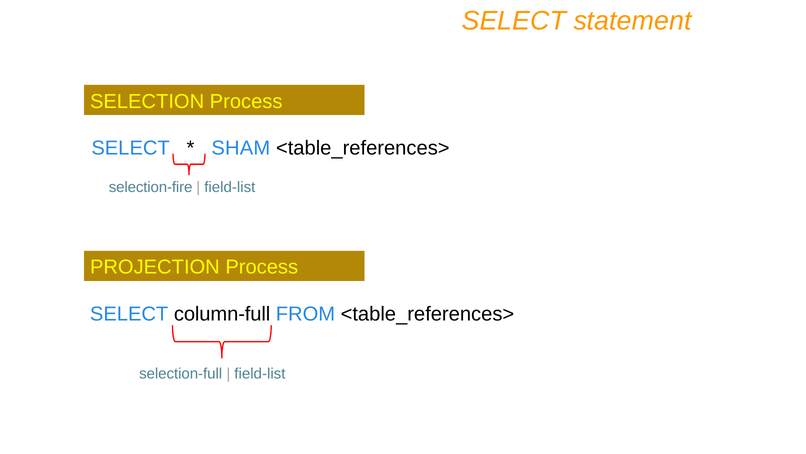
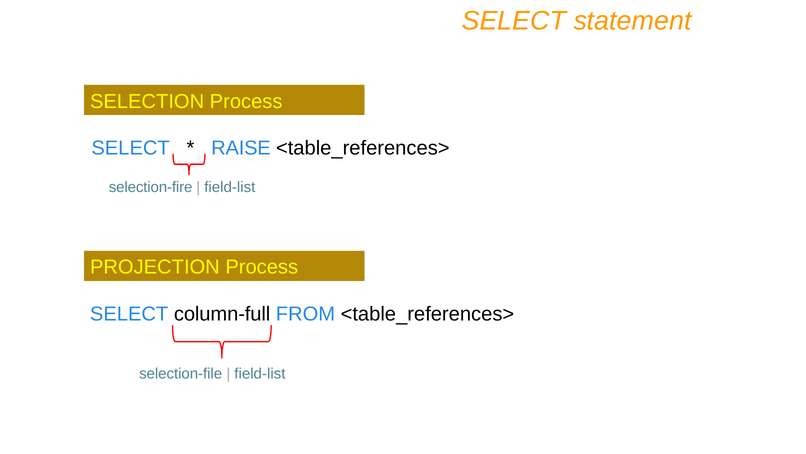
SHAM: SHAM -> RAISE (241, 148)
selection-full: selection-full -> selection-file (181, 373)
